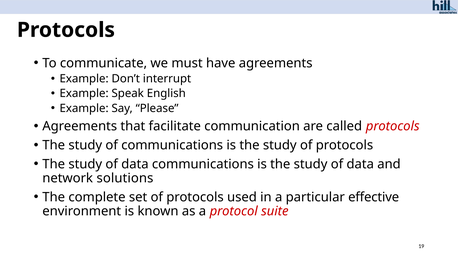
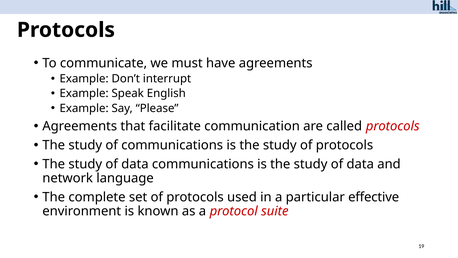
solutions: solutions -> language (125, 178)
